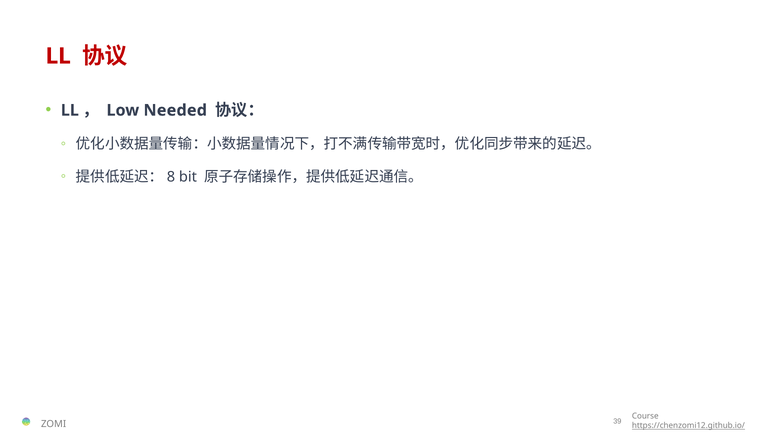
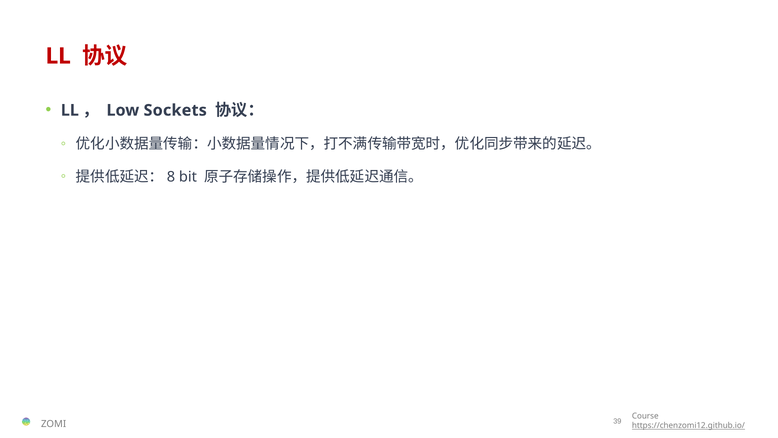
Needed: Needed -> Sockets (175, 110)
